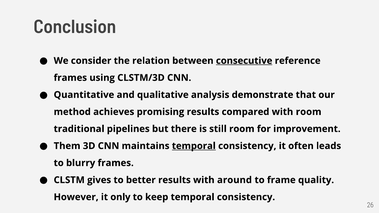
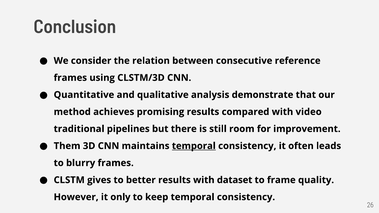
consecutive underline: present -> none (244, 61)
with room: room -> video (309, 112)
around: around -> dataset (235, 180)
